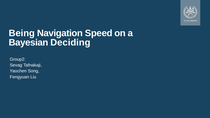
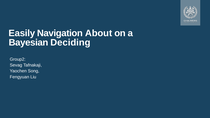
Being: Being -> Easily (22, 33)
Speed: Speed -> About (99, 33)
